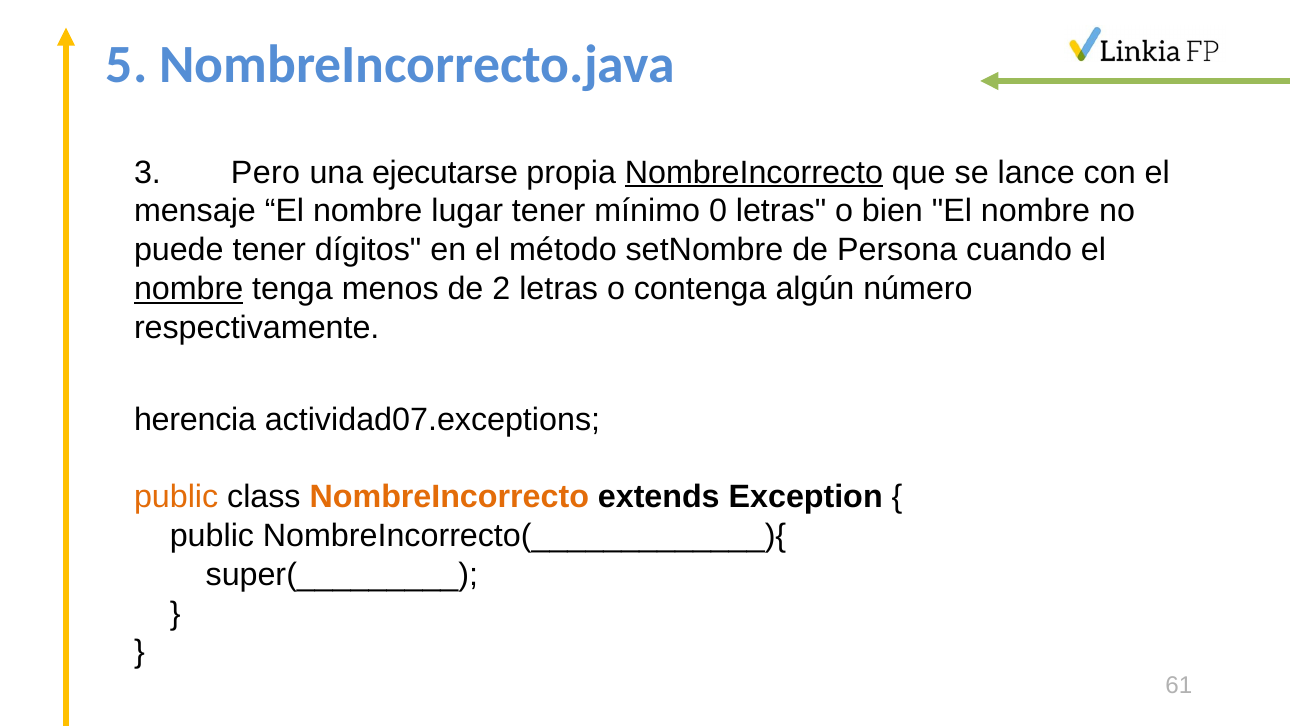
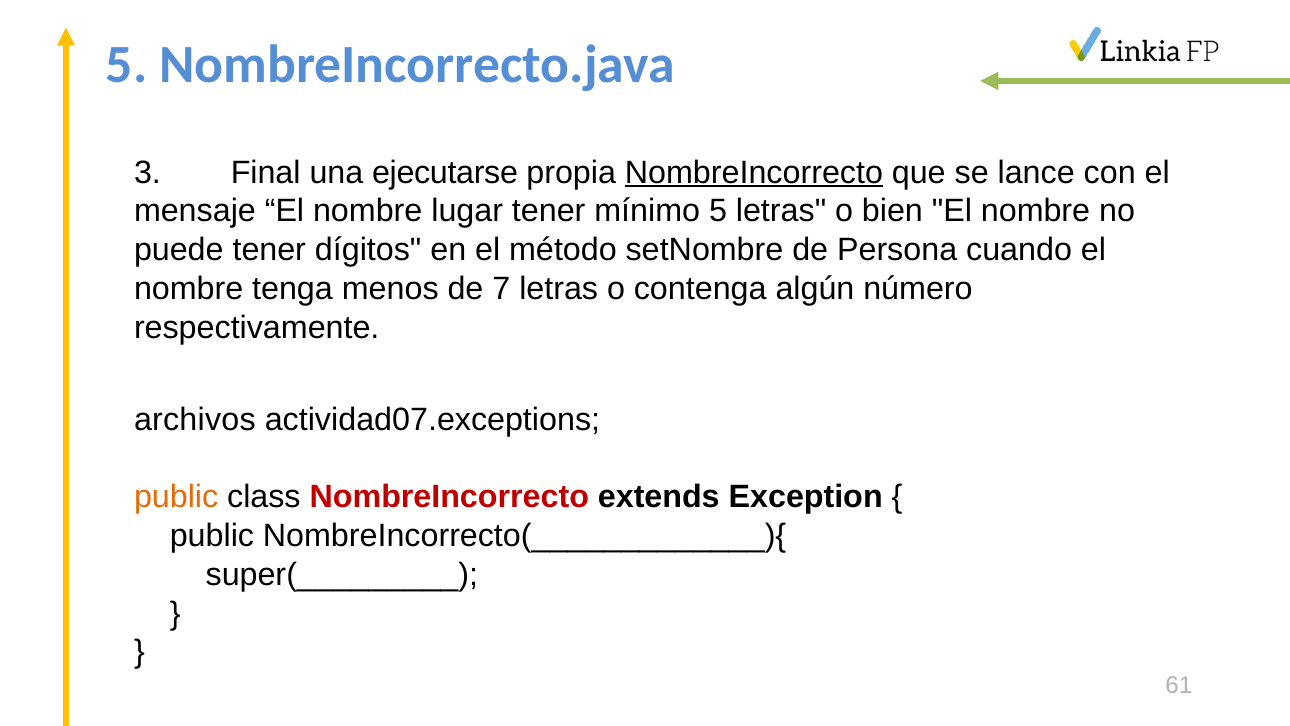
Pero: Pero -> Final (266, 172)
mínimo 0: 0 -> 5 (718, 211)
nombre underline: present -> none (189, 289)
2: 2 -> 7 (501, 289)
herencia: herencia -> archivos (195, 420)
NombreIncorrecto colour: orange -> red (449, 497)
